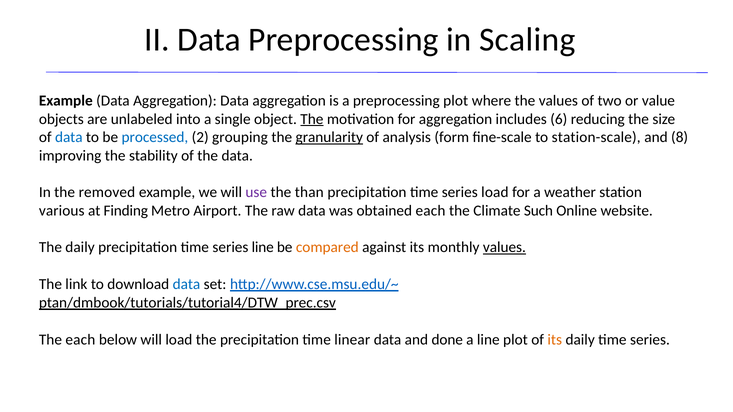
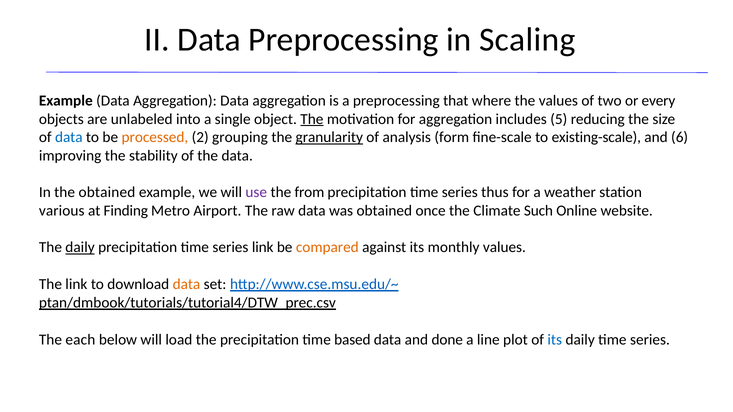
preprocessing plot: plot -> that (456, 101)
value: value -> every (658, 101)
6: 6 -> 5 (559, 119)
processed colour: blue -> orange (155, 138)
station-scale: station-scale -> existing-scale (596, 138)
8: 8 -> 6 (680, 138)
the removed: removed -> obtained (107, 193)
than: than -> from (309, 193)
series load: load -> thus (495, 193)
obtained each: each -> once (431, 211)
daily underline: none -> present (80, 248)
series line: line -> link (263, 248)
values underline: present -> none (504, 248)
data colour: blue -> orange (187, 284)
linear: linear -> based (352, 340)
its colour: orange -> blue (555, 340)
